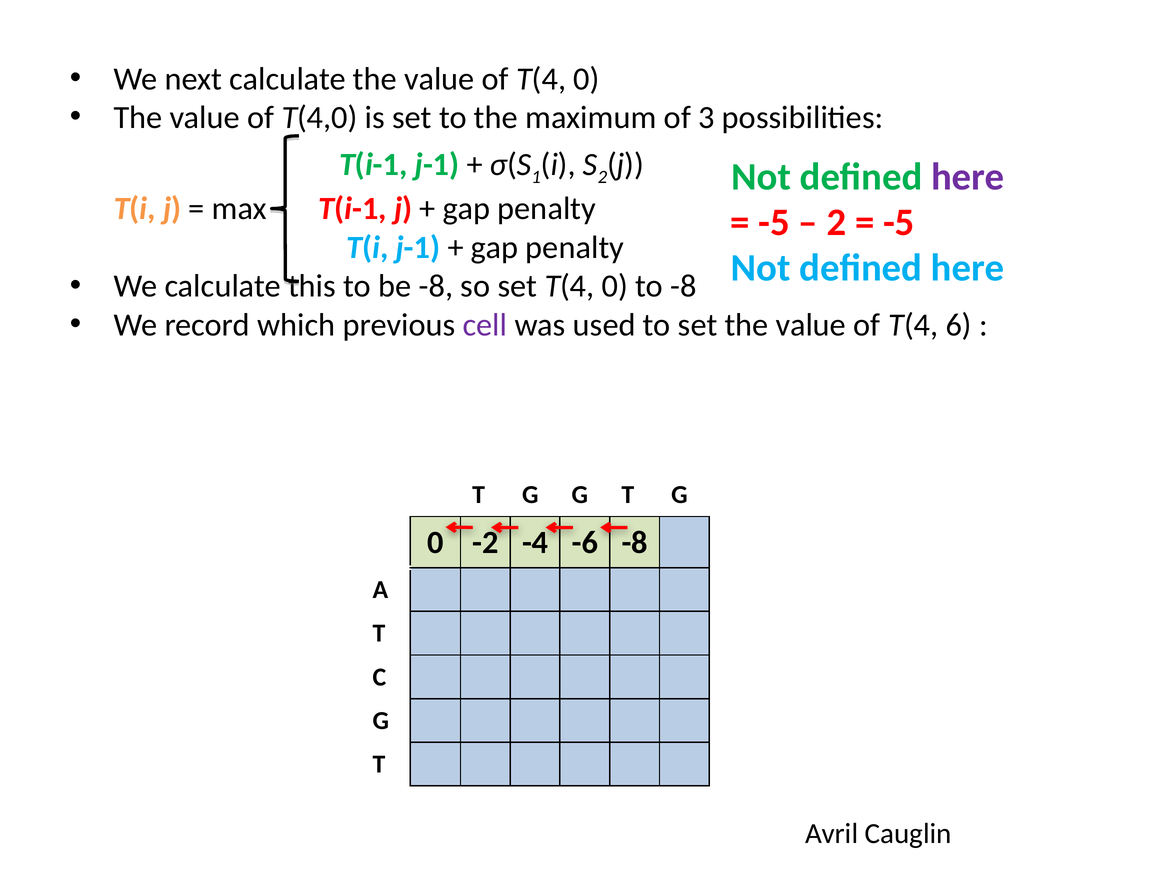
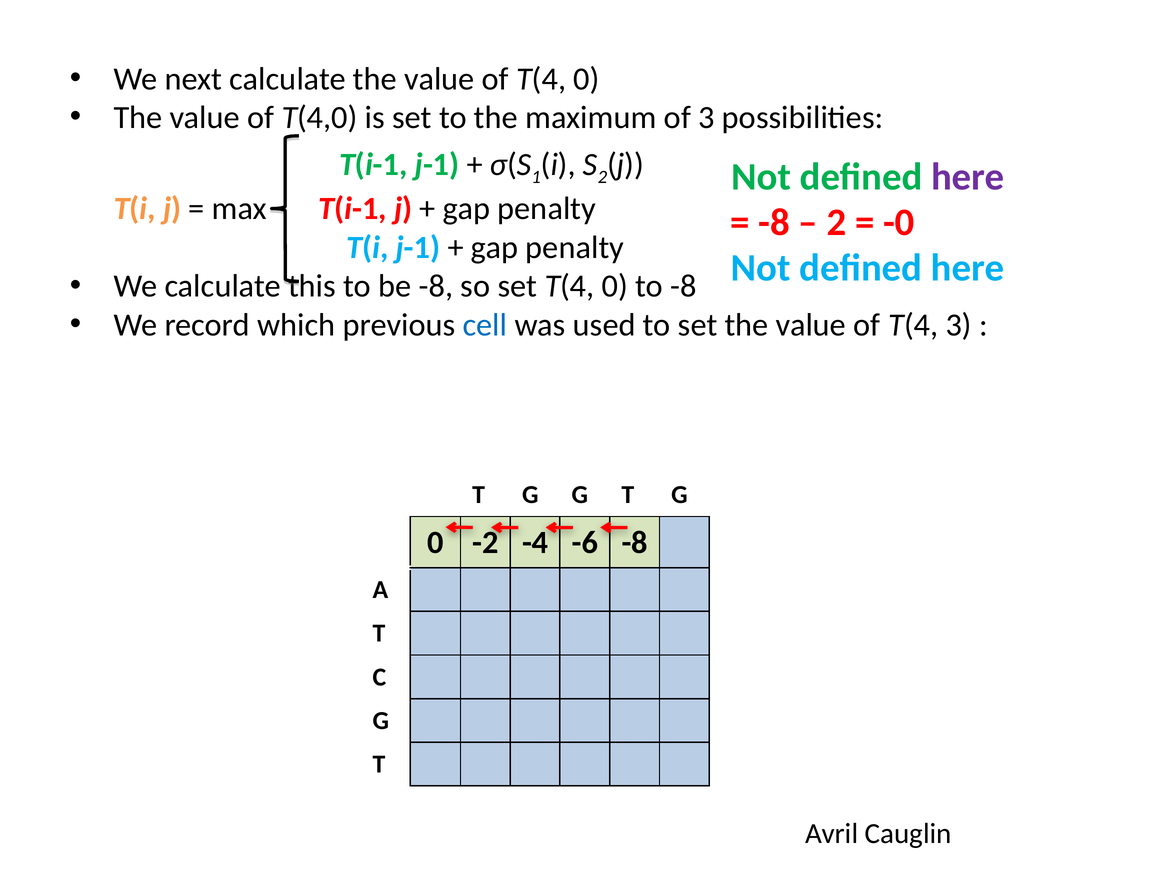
-5: -5 -> -8 (774, 223)
-5: -5 -> -0 (899, 223)
cell colour: purple -> blue (485, 325)
T(4 6: 6 -> 3 (959, 325)
